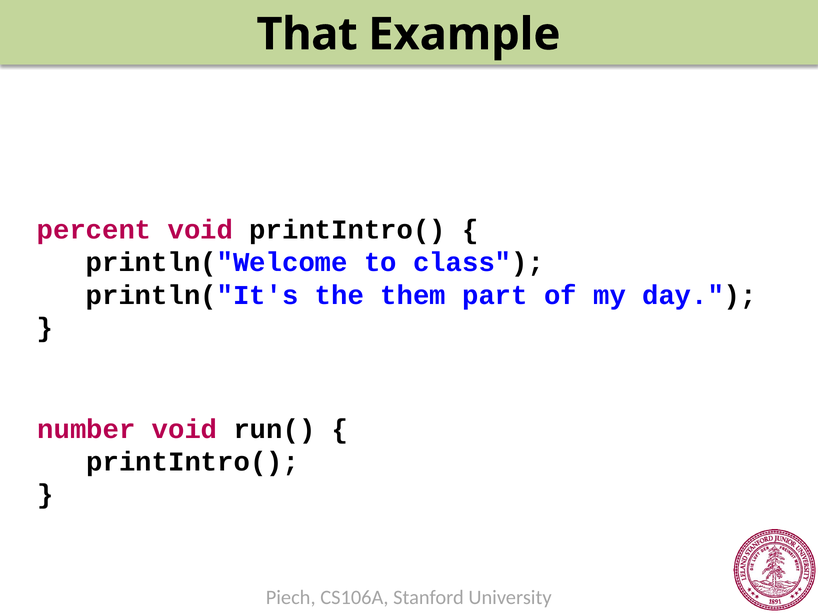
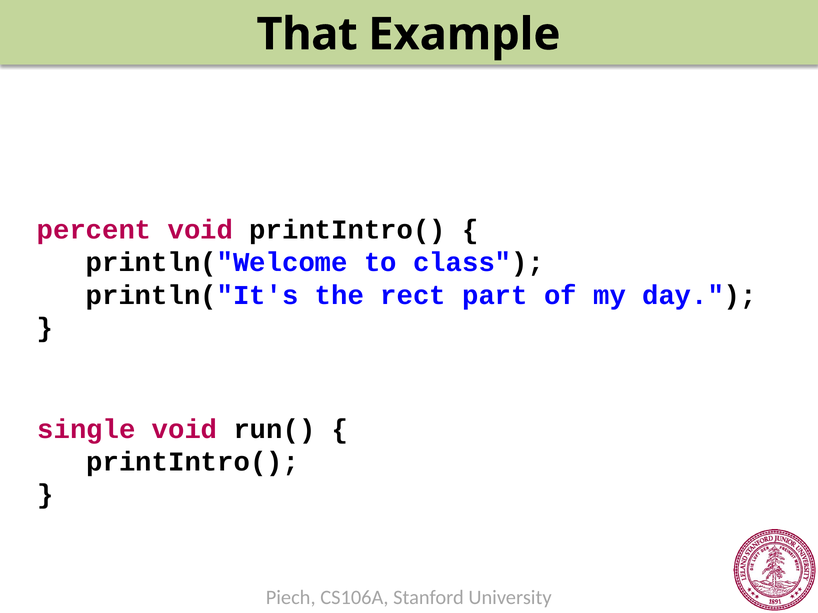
them: them -> rect (413, 295)
number: number -> single (86, 429)
